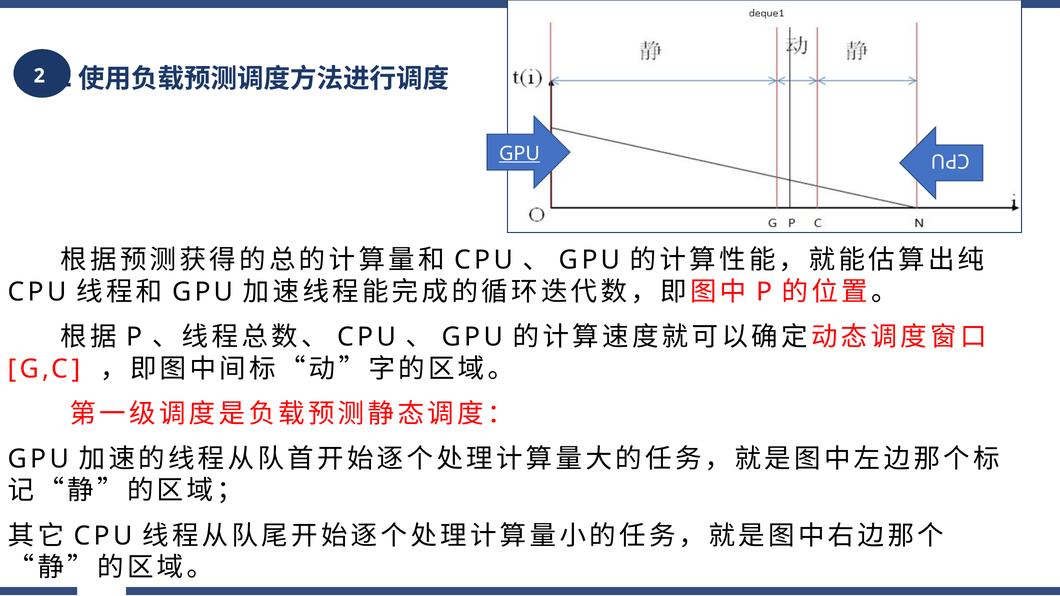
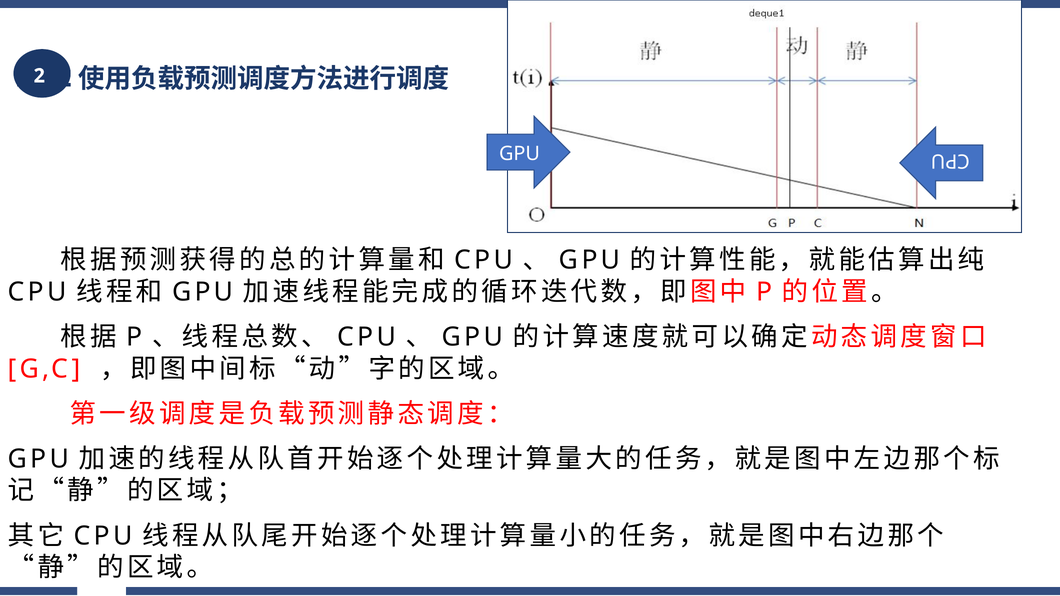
GPU underline: present -> none (520, 154)
